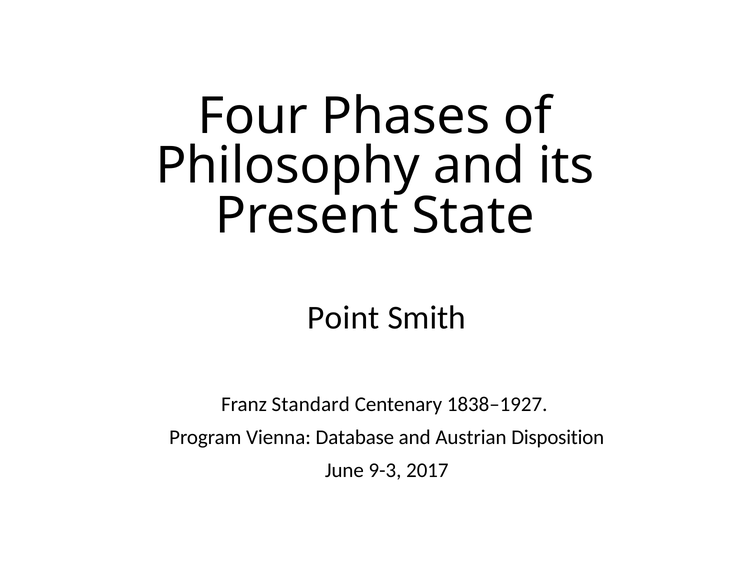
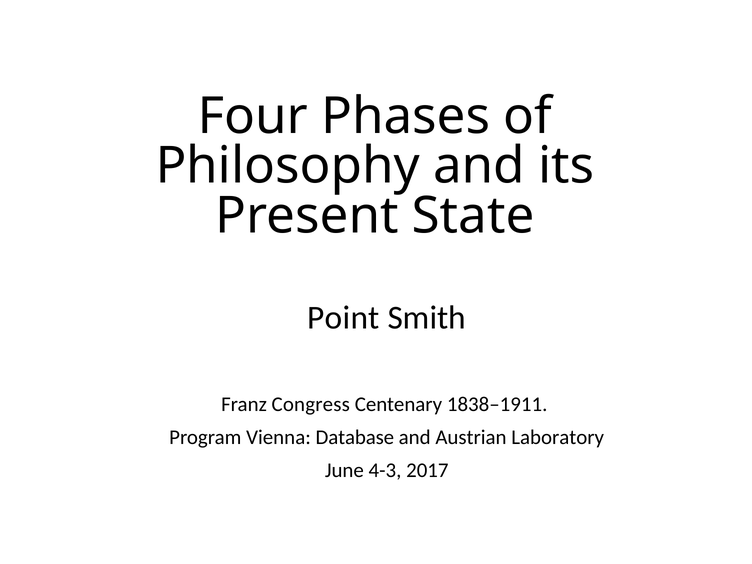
Standard: Standard -> Congress (311, 404)
1838–1927: 1838–1927 -> 1838–1911 (497, 404)
Disposition: Disposition -> Laboratory (558, 437)
9-3: 9-3 -> 4-3 (385, 470)
